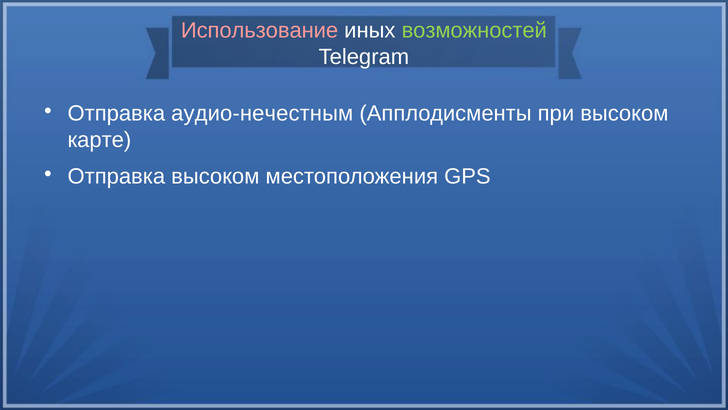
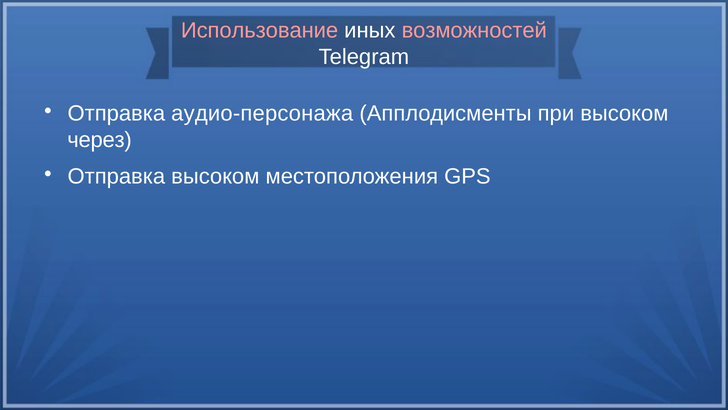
возможностей colour: light green -> pink (474, 30)
аудио-нечестным: аудио-нечестным -> аудио-персонажа (262, 114)
карте: карте -> через (100, 140)
